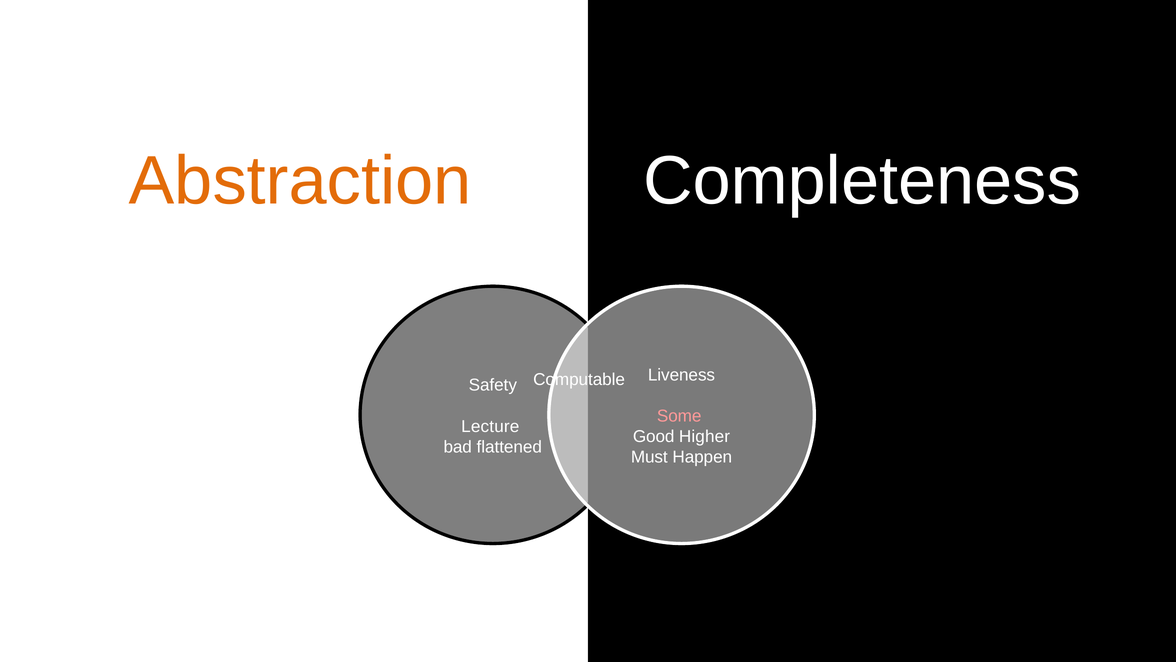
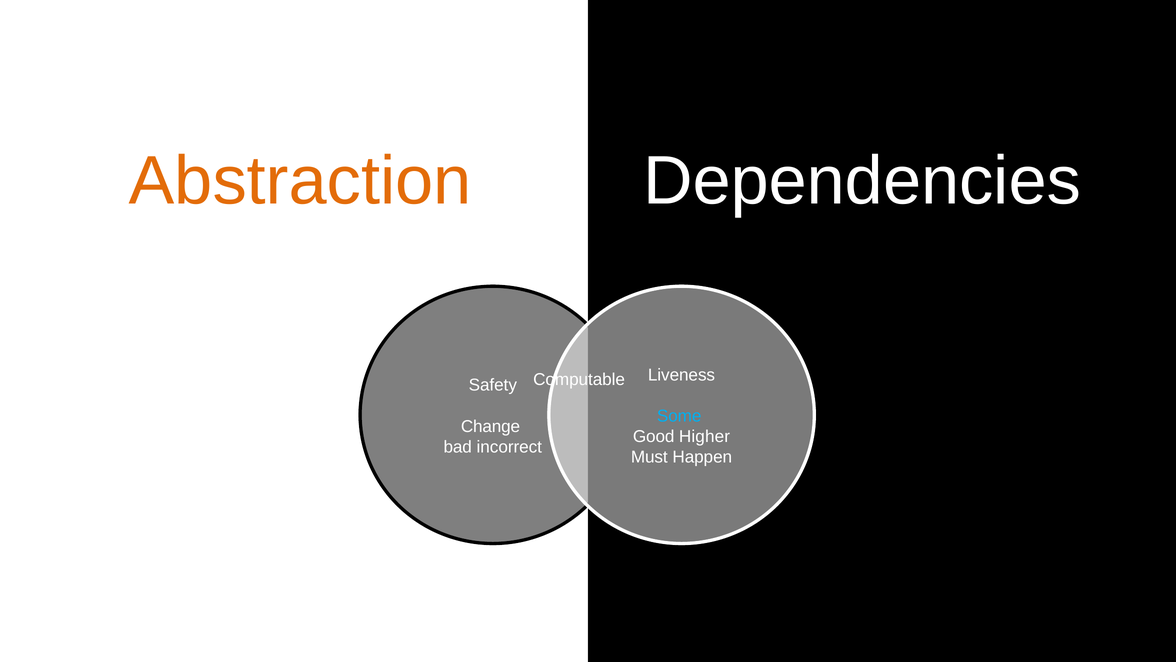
Completeness: Completeness -> Dependencies (862, 181)
Some colour: pink -> light blue (679, 416)
Lecture: Lecture -> Change (490, 426)
flattened: flattened -> incorrect (509, 447)
